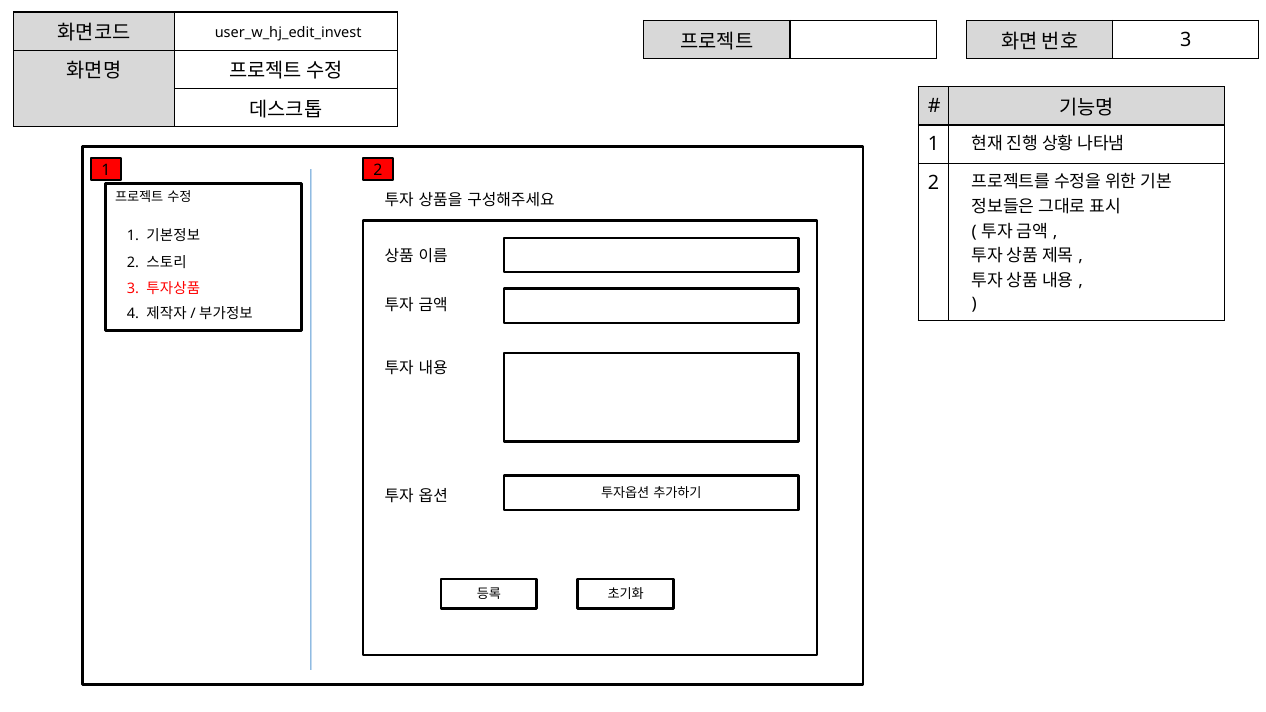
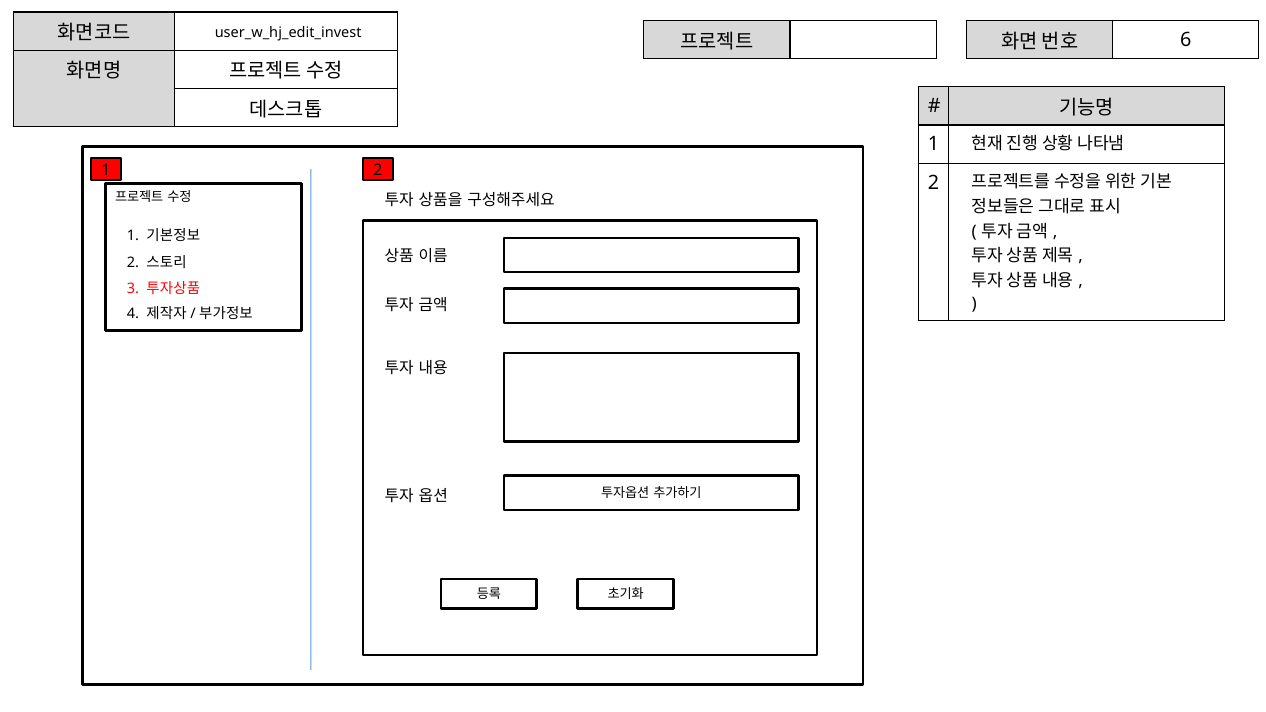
3: 3 -> 6 (1186, 40)
